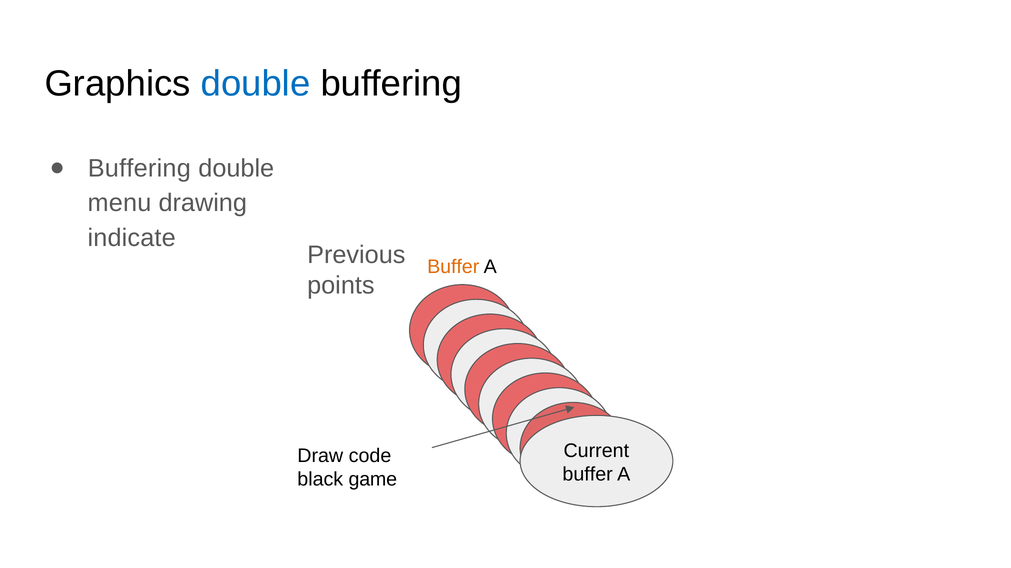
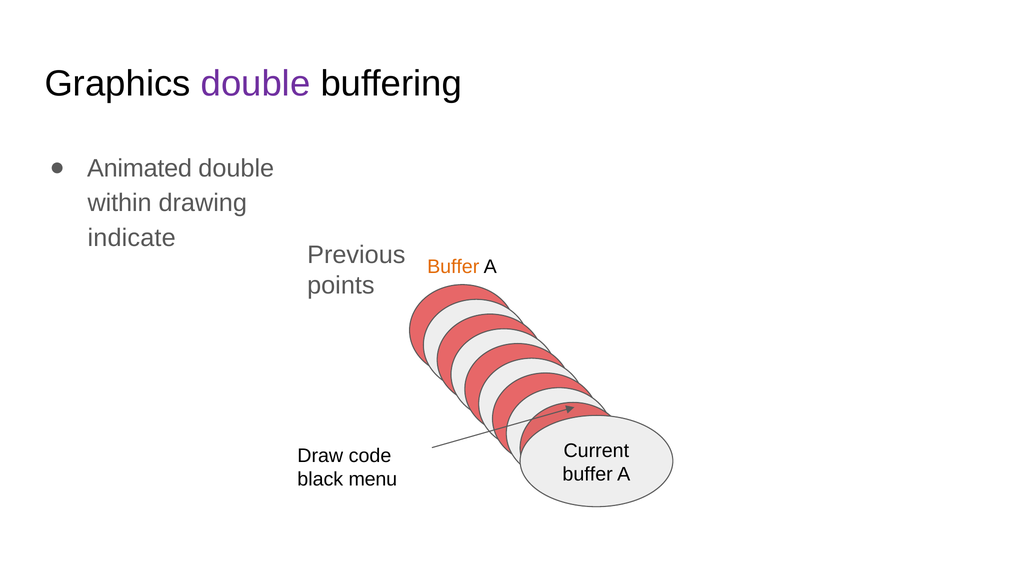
double colour: blue -> purple (256, 84)
Buffering: Buffering -> Animated (140, 168)
menu: menu -> within (120, 203)
game: game -> menu (373, 480)
